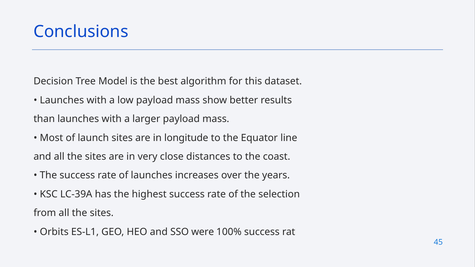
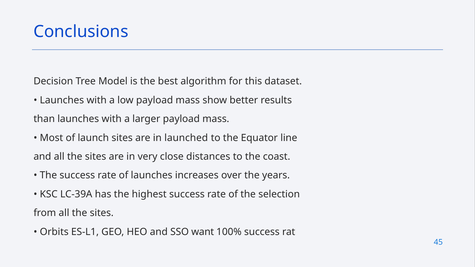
longitude: longitude -> launched (186, 138)
were: were -> want (203, 232)
